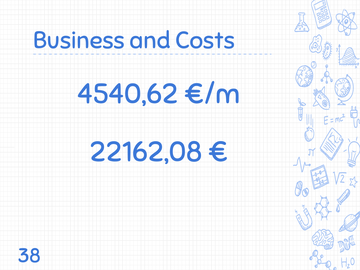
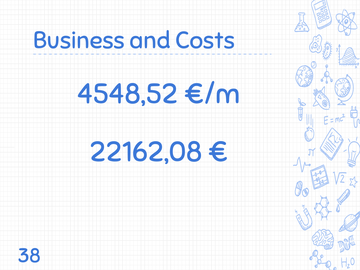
4540,62: 4540,62 -> 4548,52 (128, 94)
